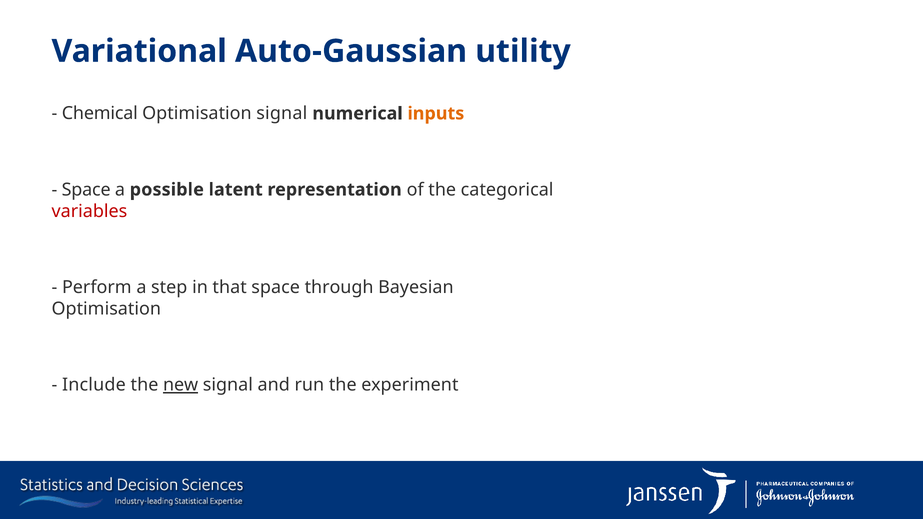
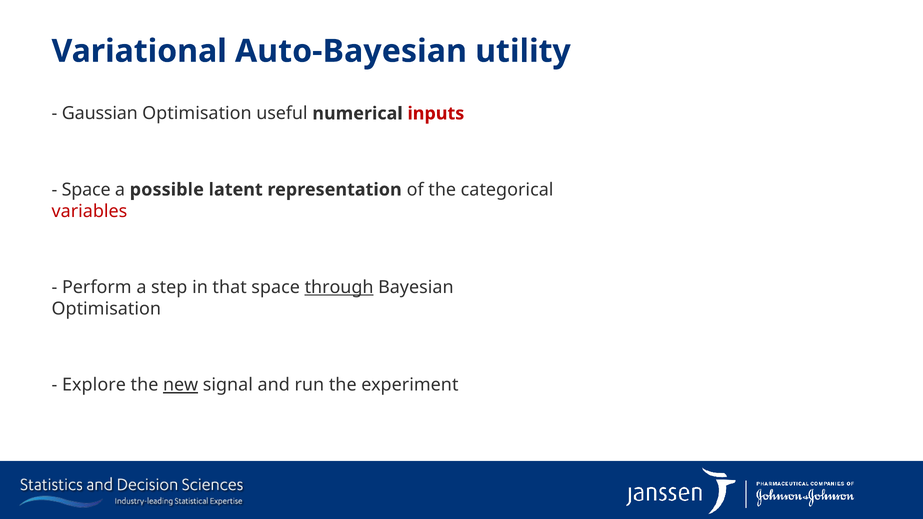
Auto-Gaussian: Auto-Gaussian -> Auto-Bayesian (351, 51)
Chemical: Chemical -> Gaussian (100, 114)
Optimisation signal: signal -> useful (282, 114)
inputs colour: orange -> red (436, 114)
through underline: none -> present (339, 287)
Include: Include -> Explore (94, 385)
